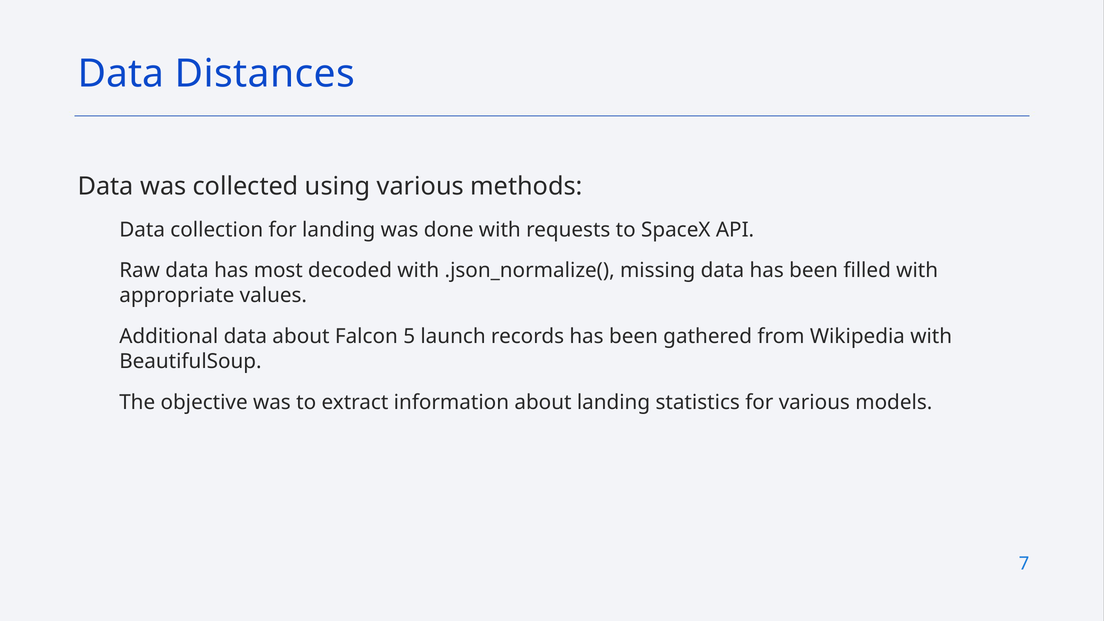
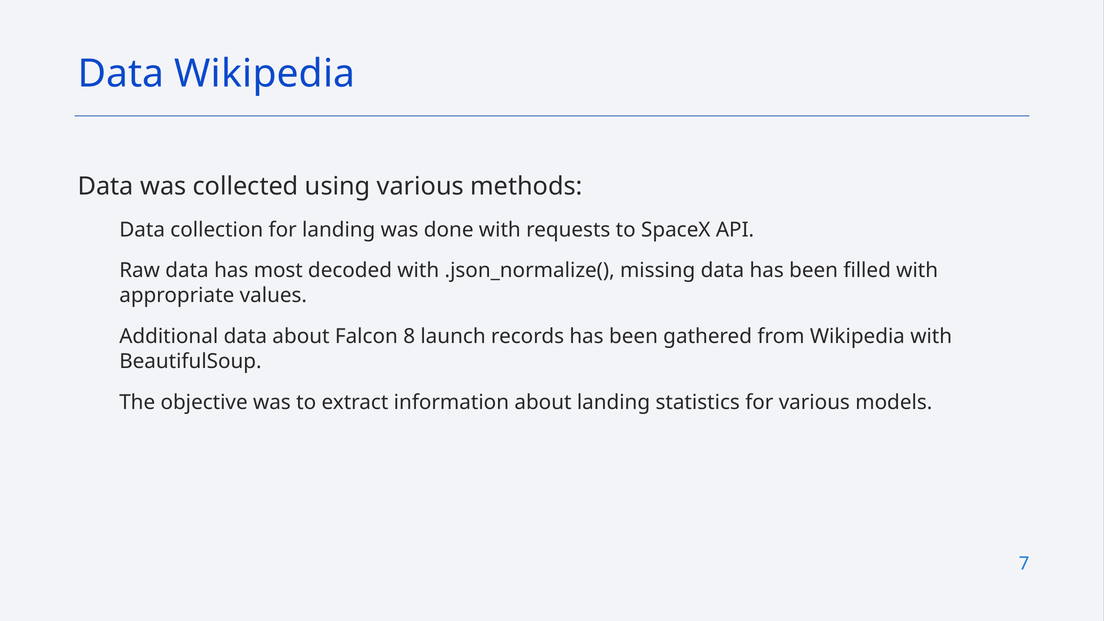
Data Distances: Distances -> Wikipedia (265, 74)
5: 5 -> 8 (409, 336)
